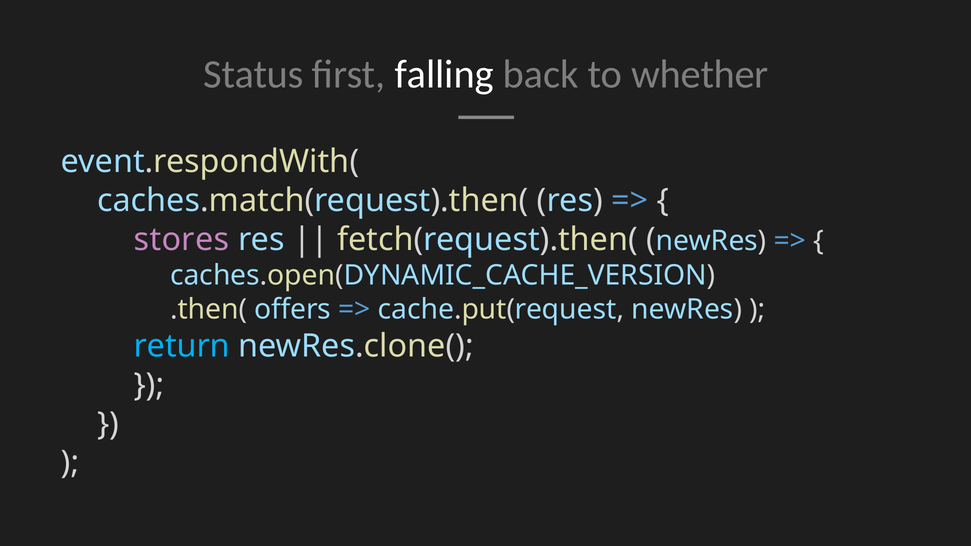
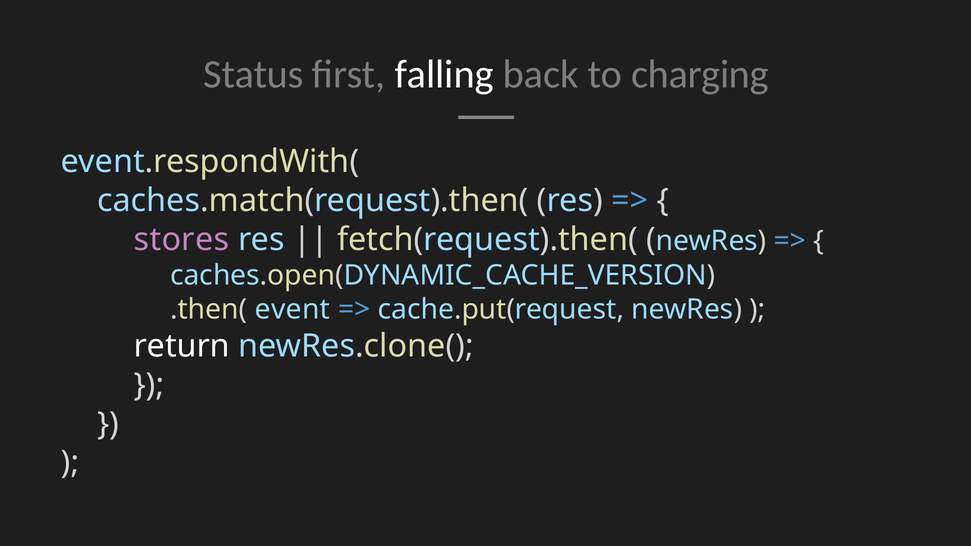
whether: whether -> charging (700, 75)
offers: offers -> event (292, 310)
return colour: light blue -> white (182, 346)
